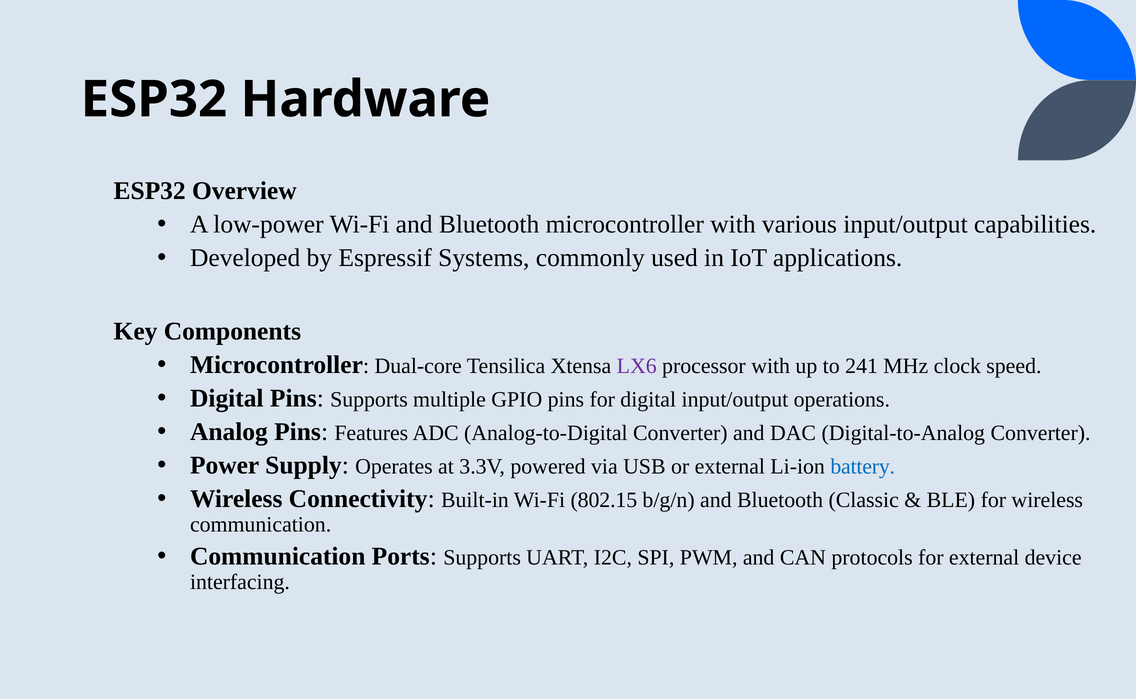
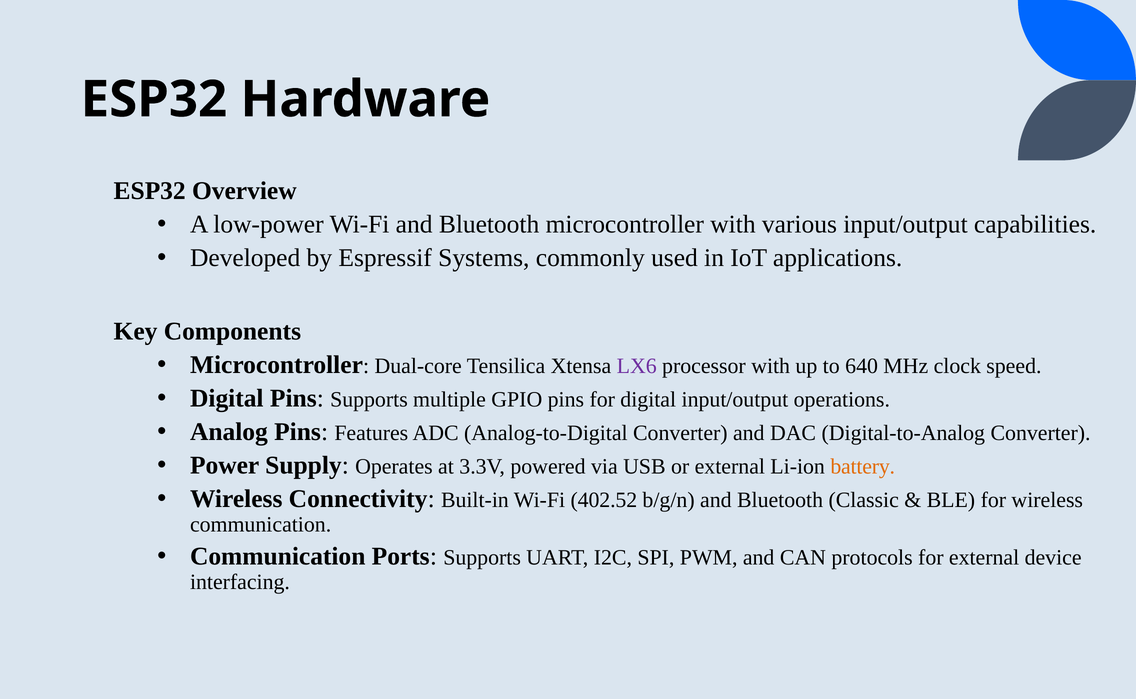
241: 241 -> 640 (862, 366)
battery colour: blue -> orange (863, 467)
802.15: 802.15 -> 402.52 (604, 500)
